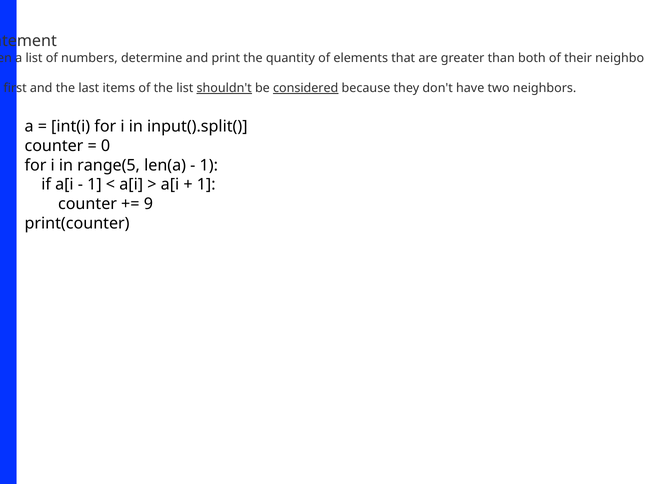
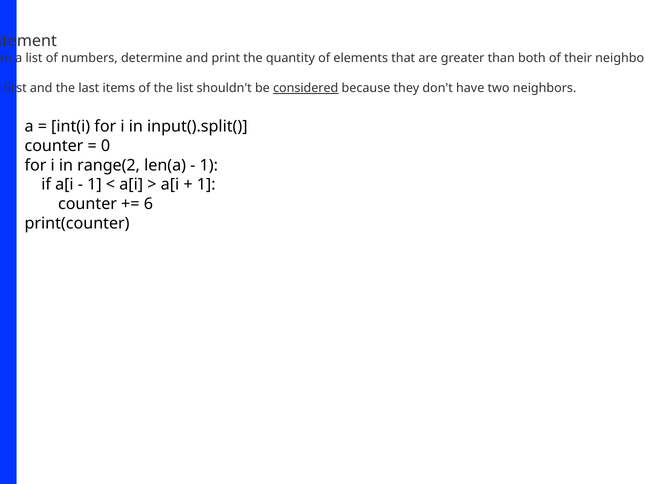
shouldn't underline: present -> none (224, 88)
range(5: range(5 -> range(2 (109, 165)
9: 9 -> 6 (148, 204)
